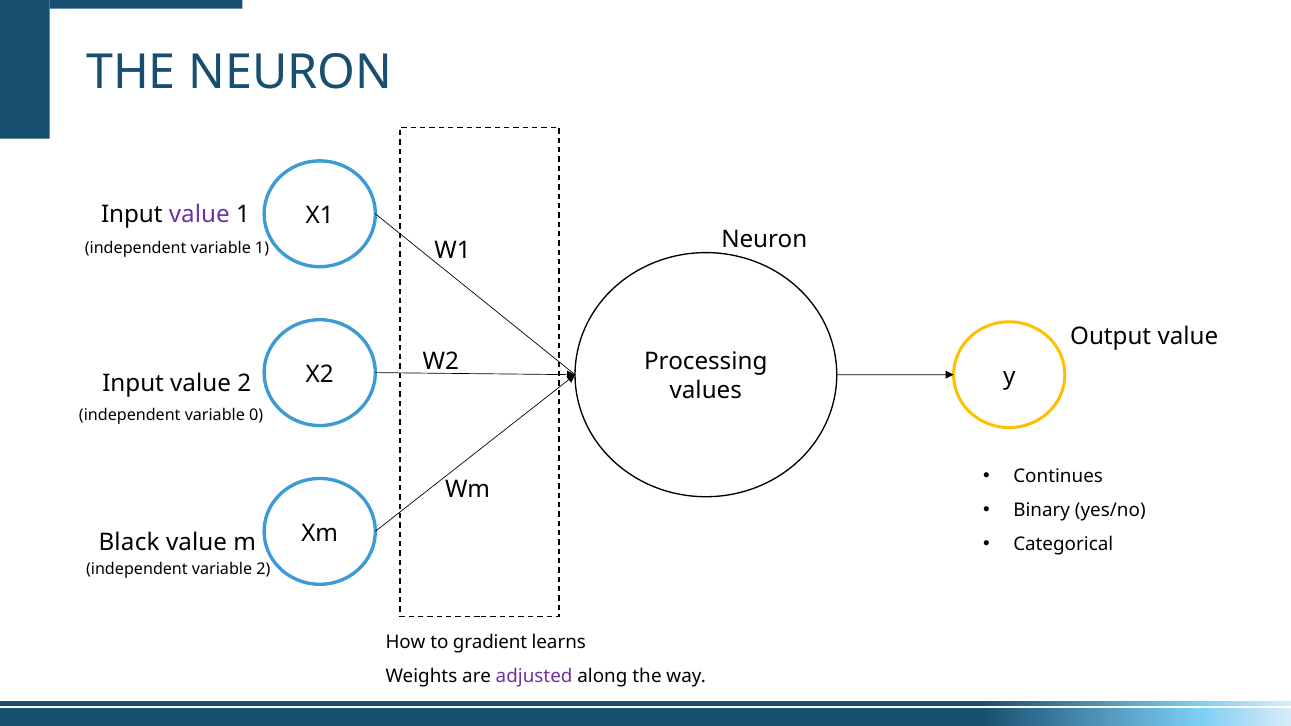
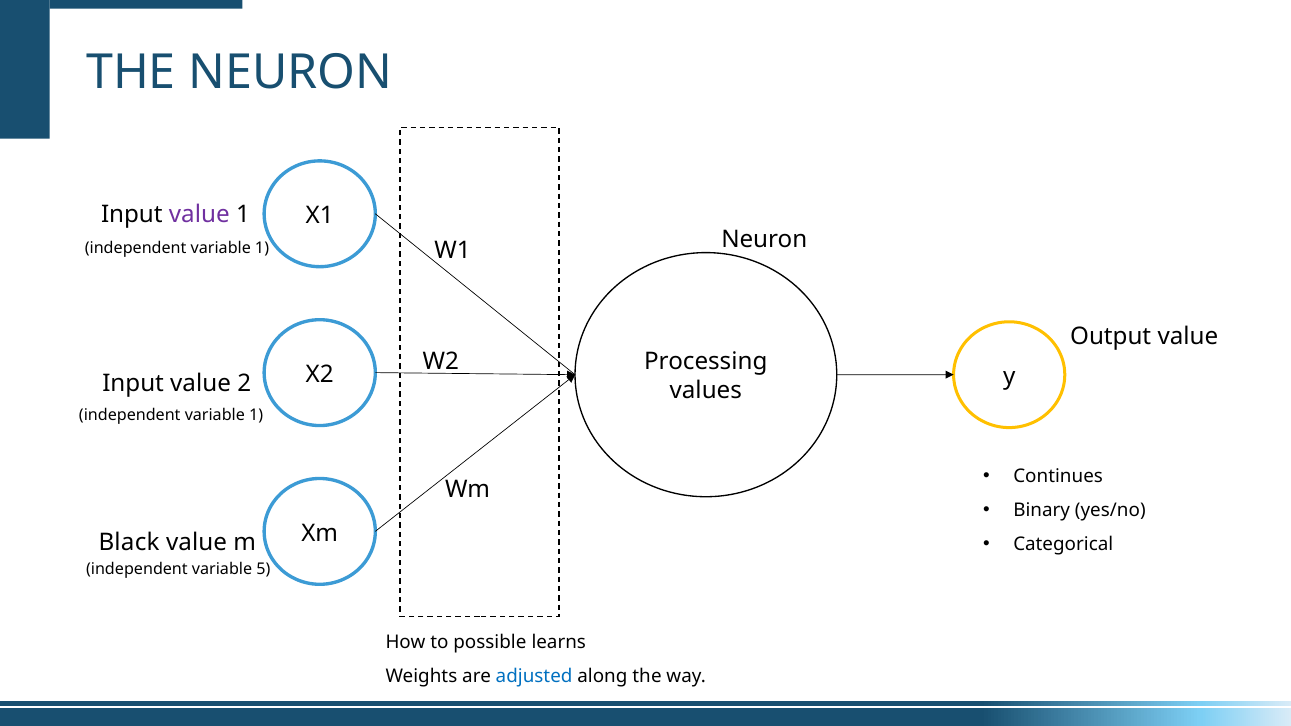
0: 0 -> 1 (256, 415)
variable 2: 2 -> 5 (263, 569)
gradient: gradient -> possible (490, 643)
adjusted colour: purple -> blue (534, 677)
